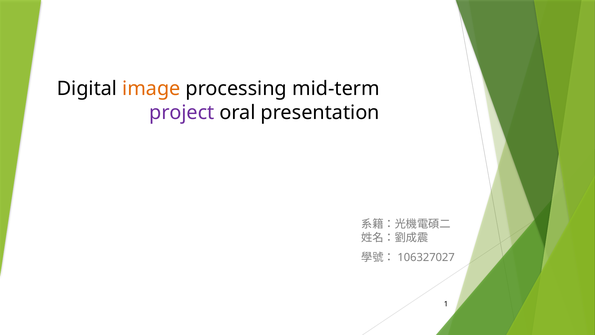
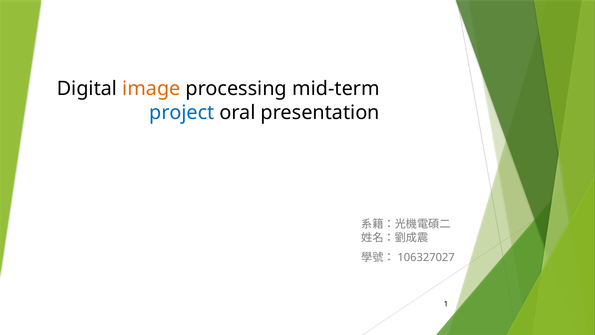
project colour: purple -> blue (182, 112)
